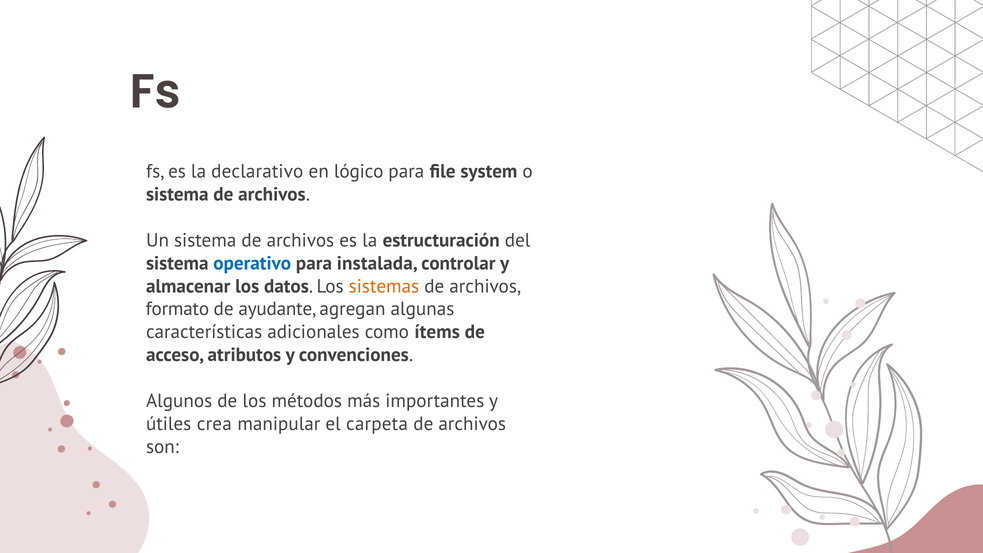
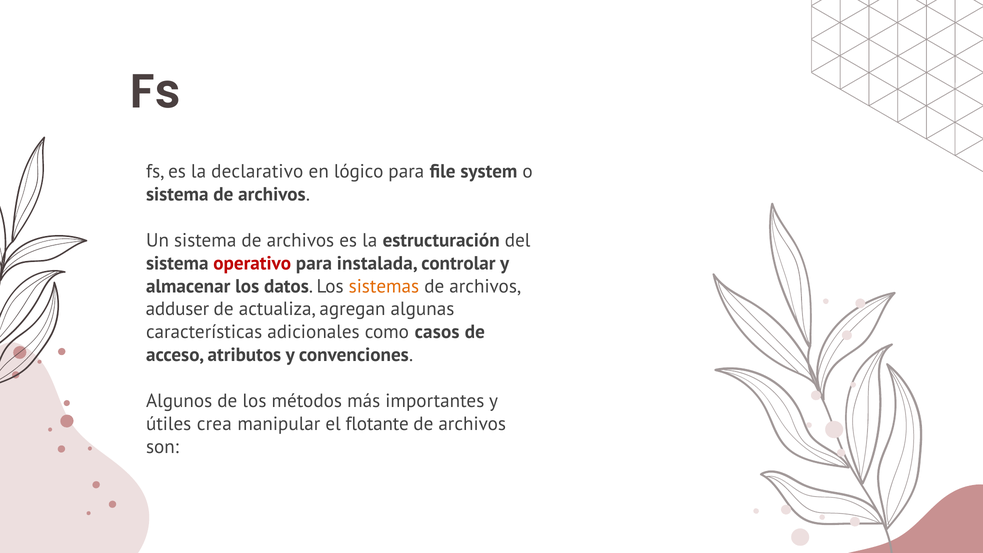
operativo colour: blue -> red (252, 263)
formato: formato -> adduser (177, 309)
ayudante: ayudante -> actualiza (277, 309)
ítems: ítems -> casos (437, 332)
carpeta: carpeta -> flotante (377, 424)
